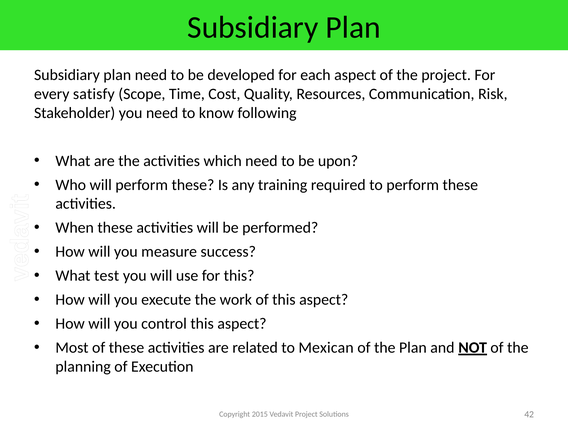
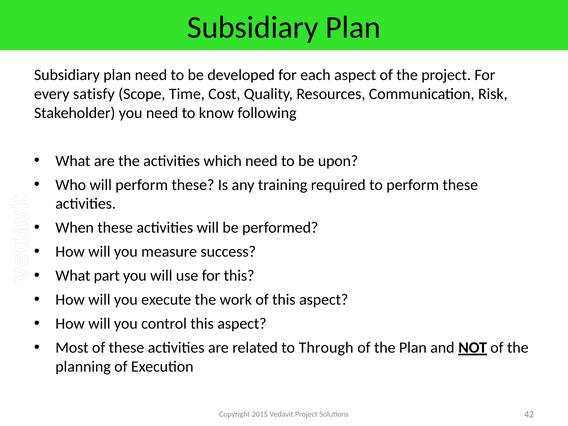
test: test -> part (107, 276)
Mexican: Mexican -> Through (326, 348)
